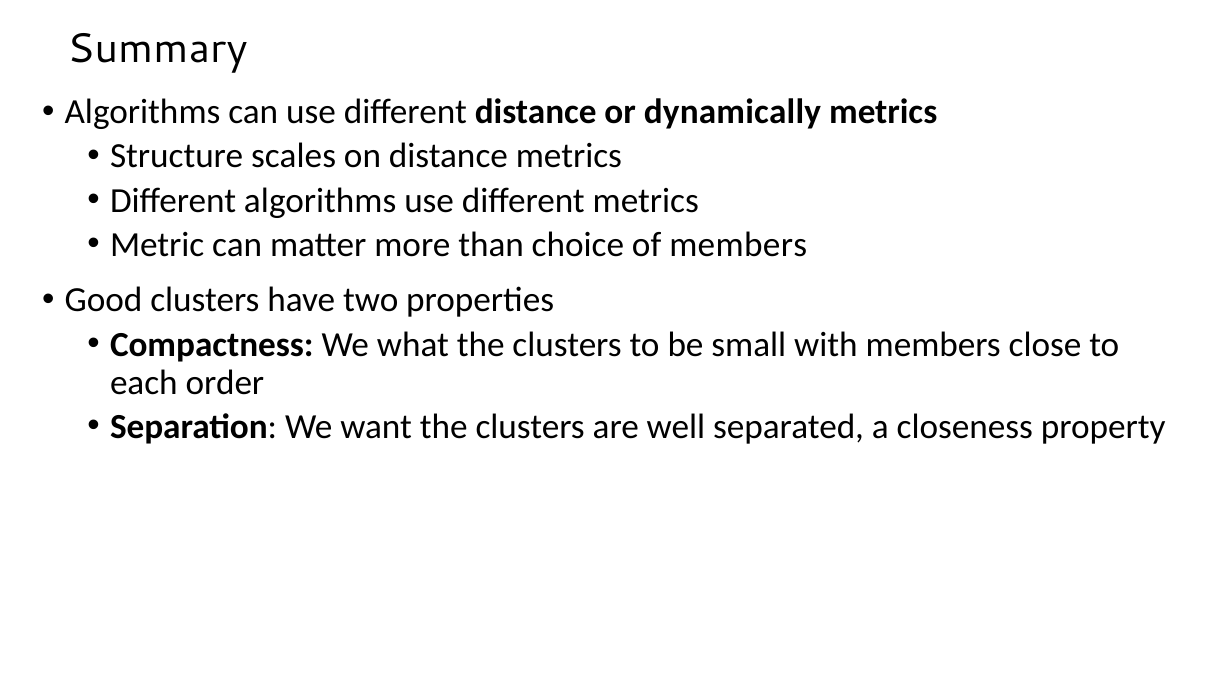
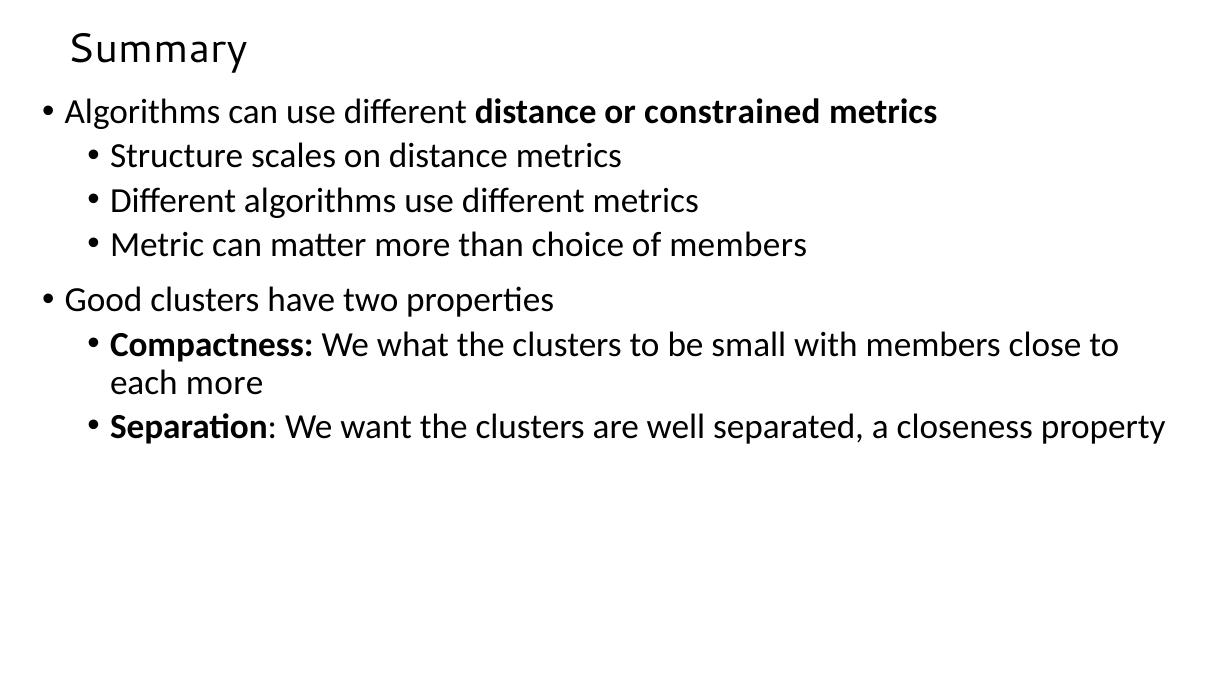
dynamically: dynamically -> constrained (732, 112)
each order: order -> more (225, 383)
